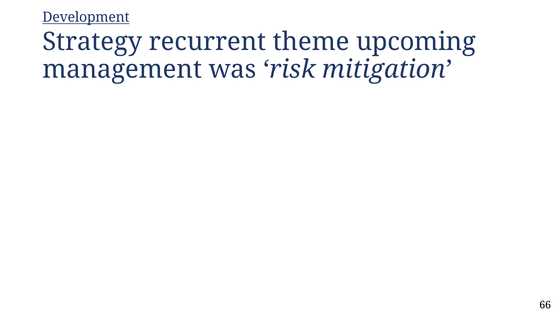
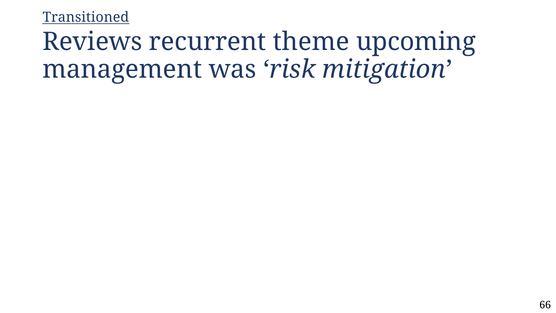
Development: Development -> Transitioned (86, 17)
Strategy: Strategy -> Reviews (92, 42)
